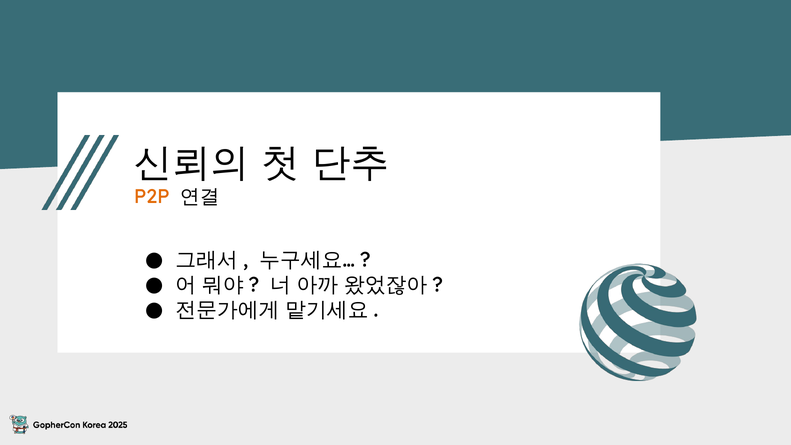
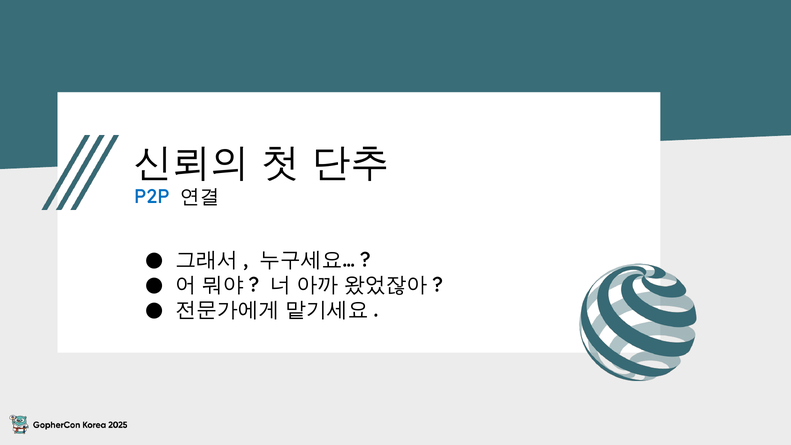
P2P colour: orange -> blue (152, 196)
